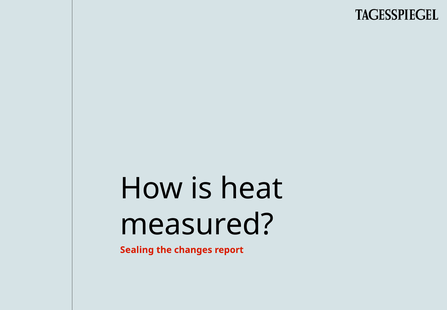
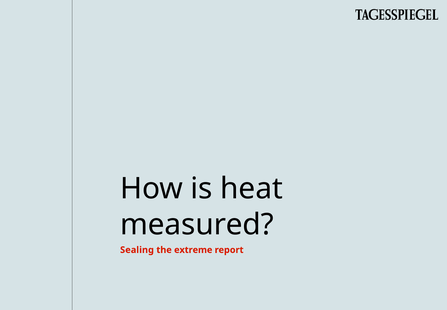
changes: changes -> extreme (193, 249)
